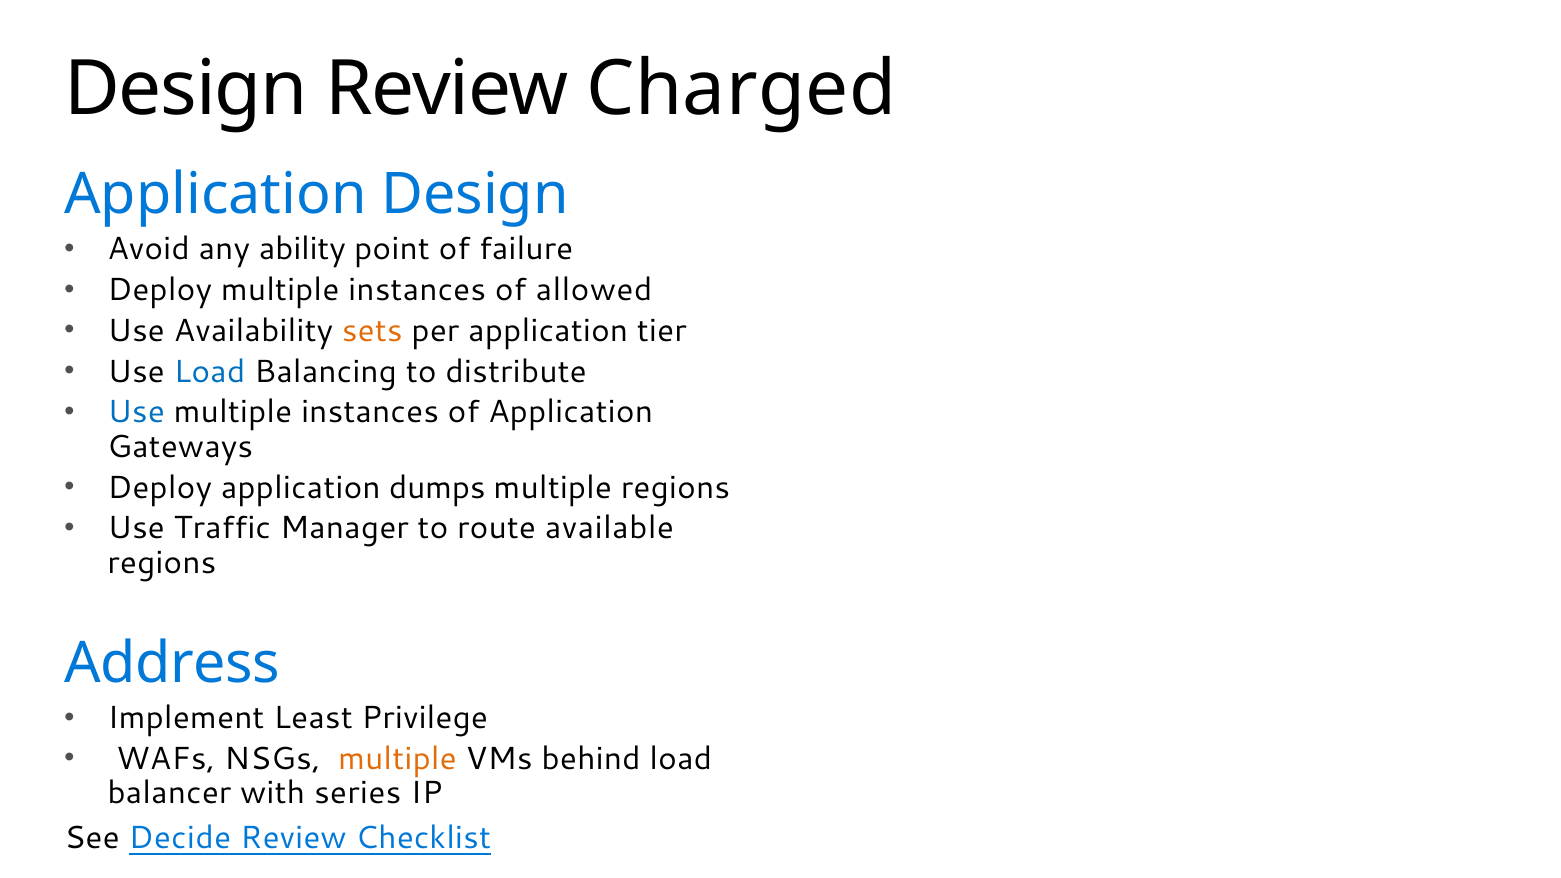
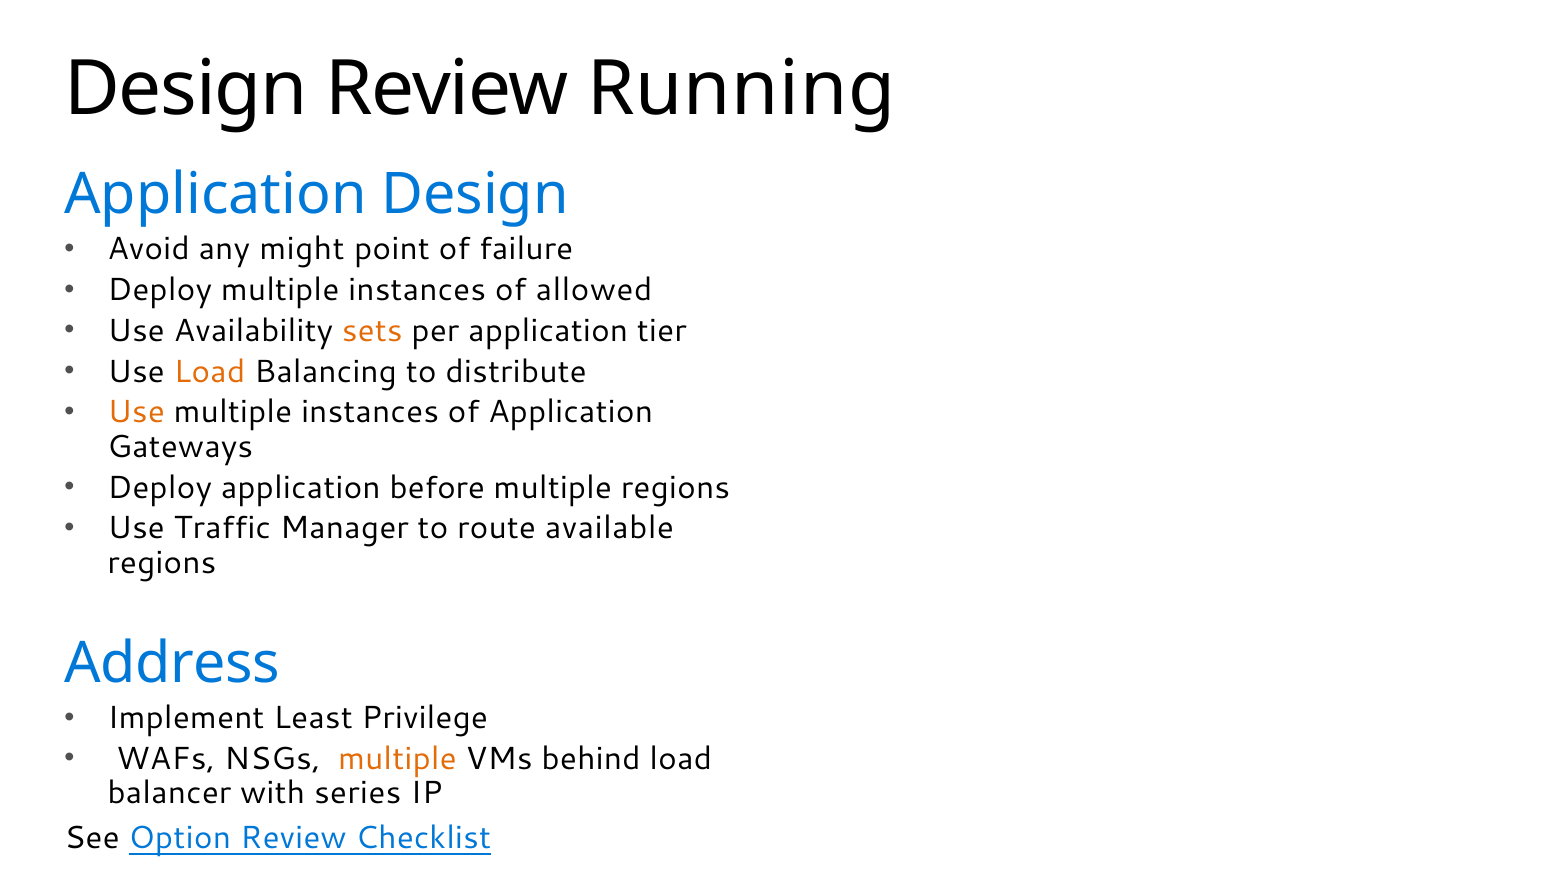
Charged: Charged -> Running (741, 89)
ability: ability -> might (302, 249)
Load colour: blue -> orange (210, 372)
Use colour: blue -> orange (136, 412)
dumps: dumps -> before (437, 488)
Decide: Decide -> Option (180, 838)
